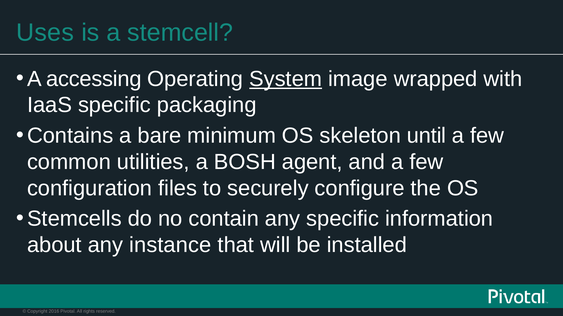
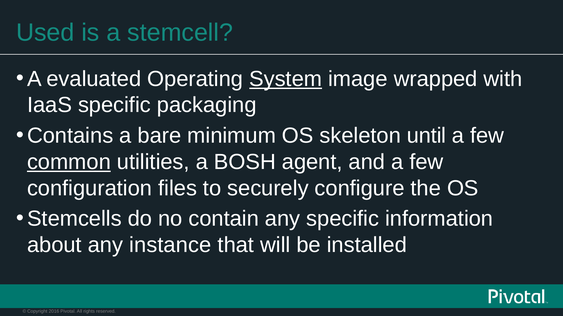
Uses: Uses -> Used (45, 33)
accessing: accessing -> evaluated (94, 79)
common underline: none -> present (69, 162)
